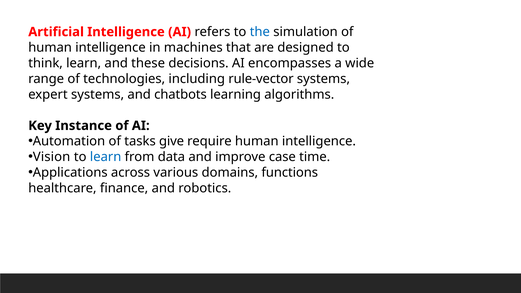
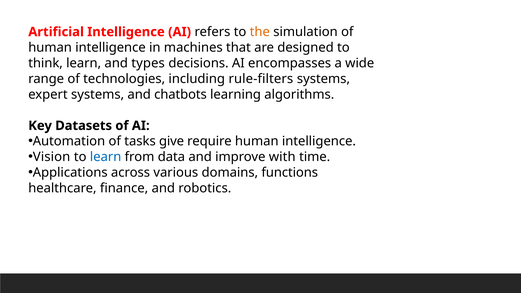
the colour: blue -> orange (260, 32)
these: these -> types (148, 63)
rule-vector: rule-vector -> rule-filters (261, 79)
Instance: Instance -> Datasets (84, 126)
case: case -> with (282, 157)
